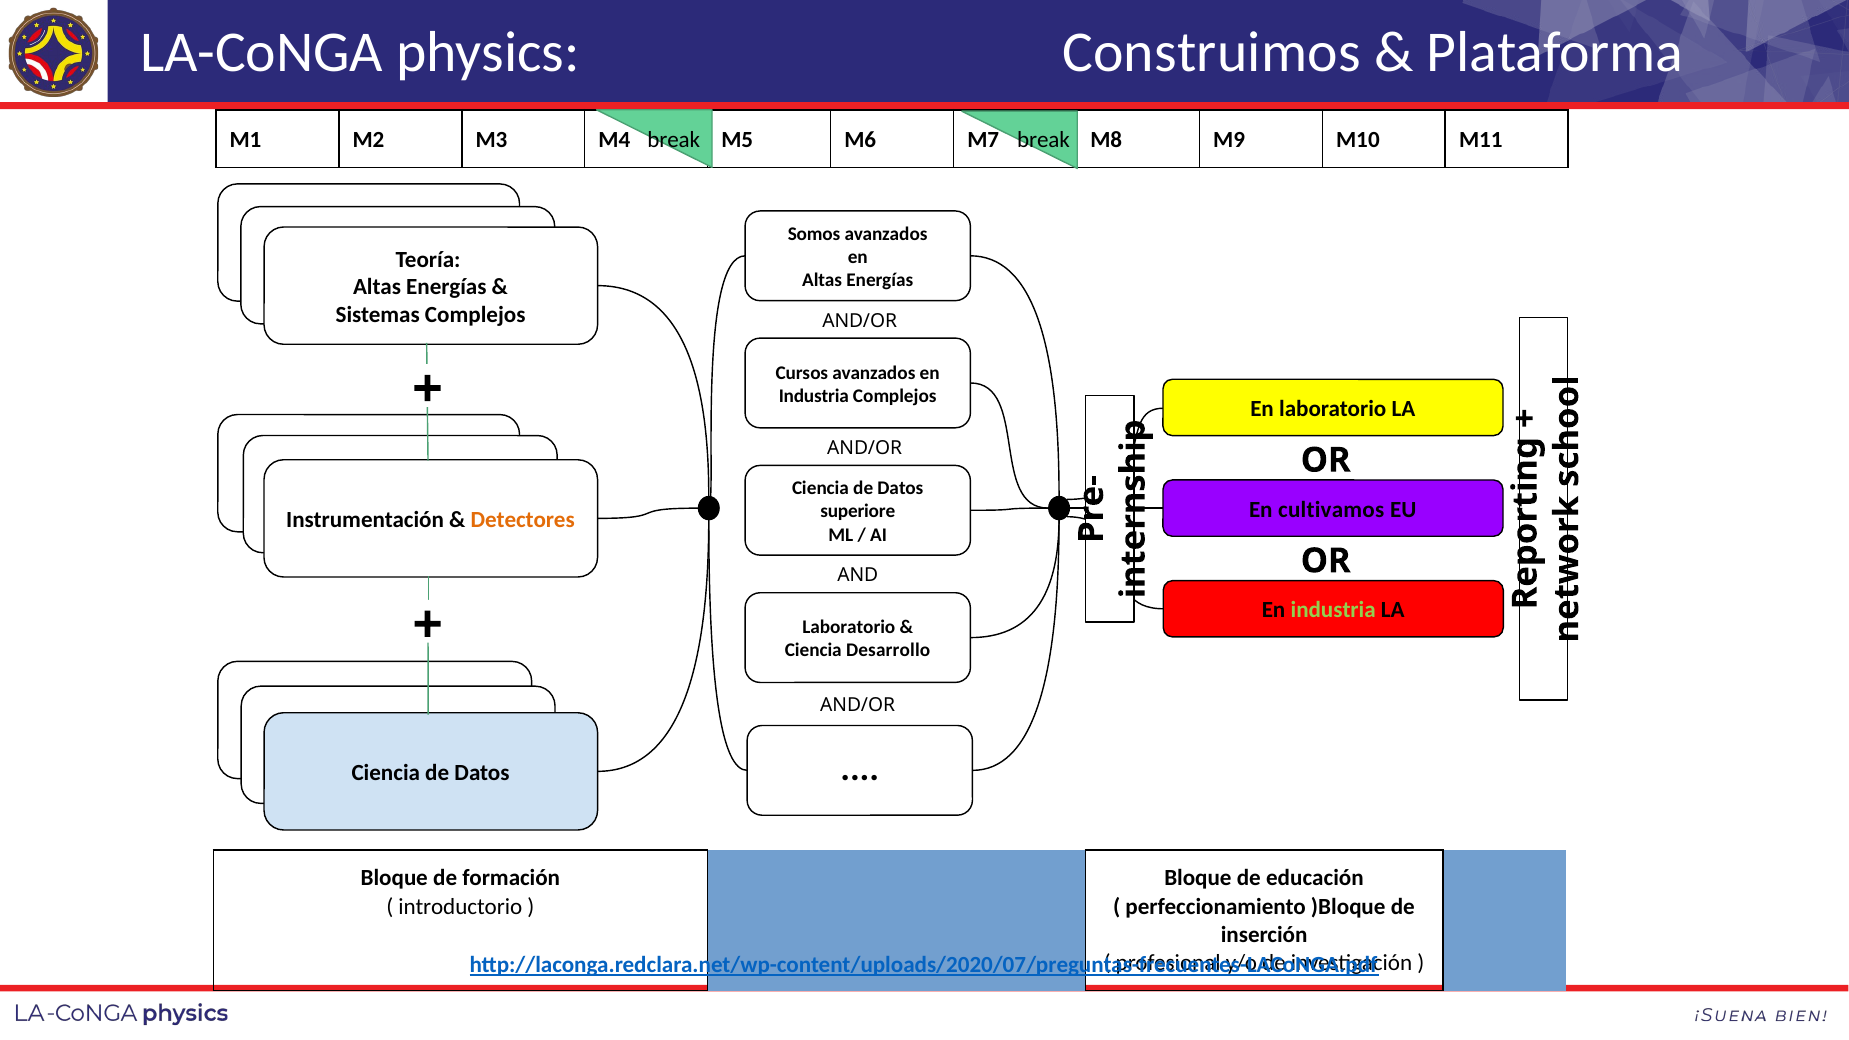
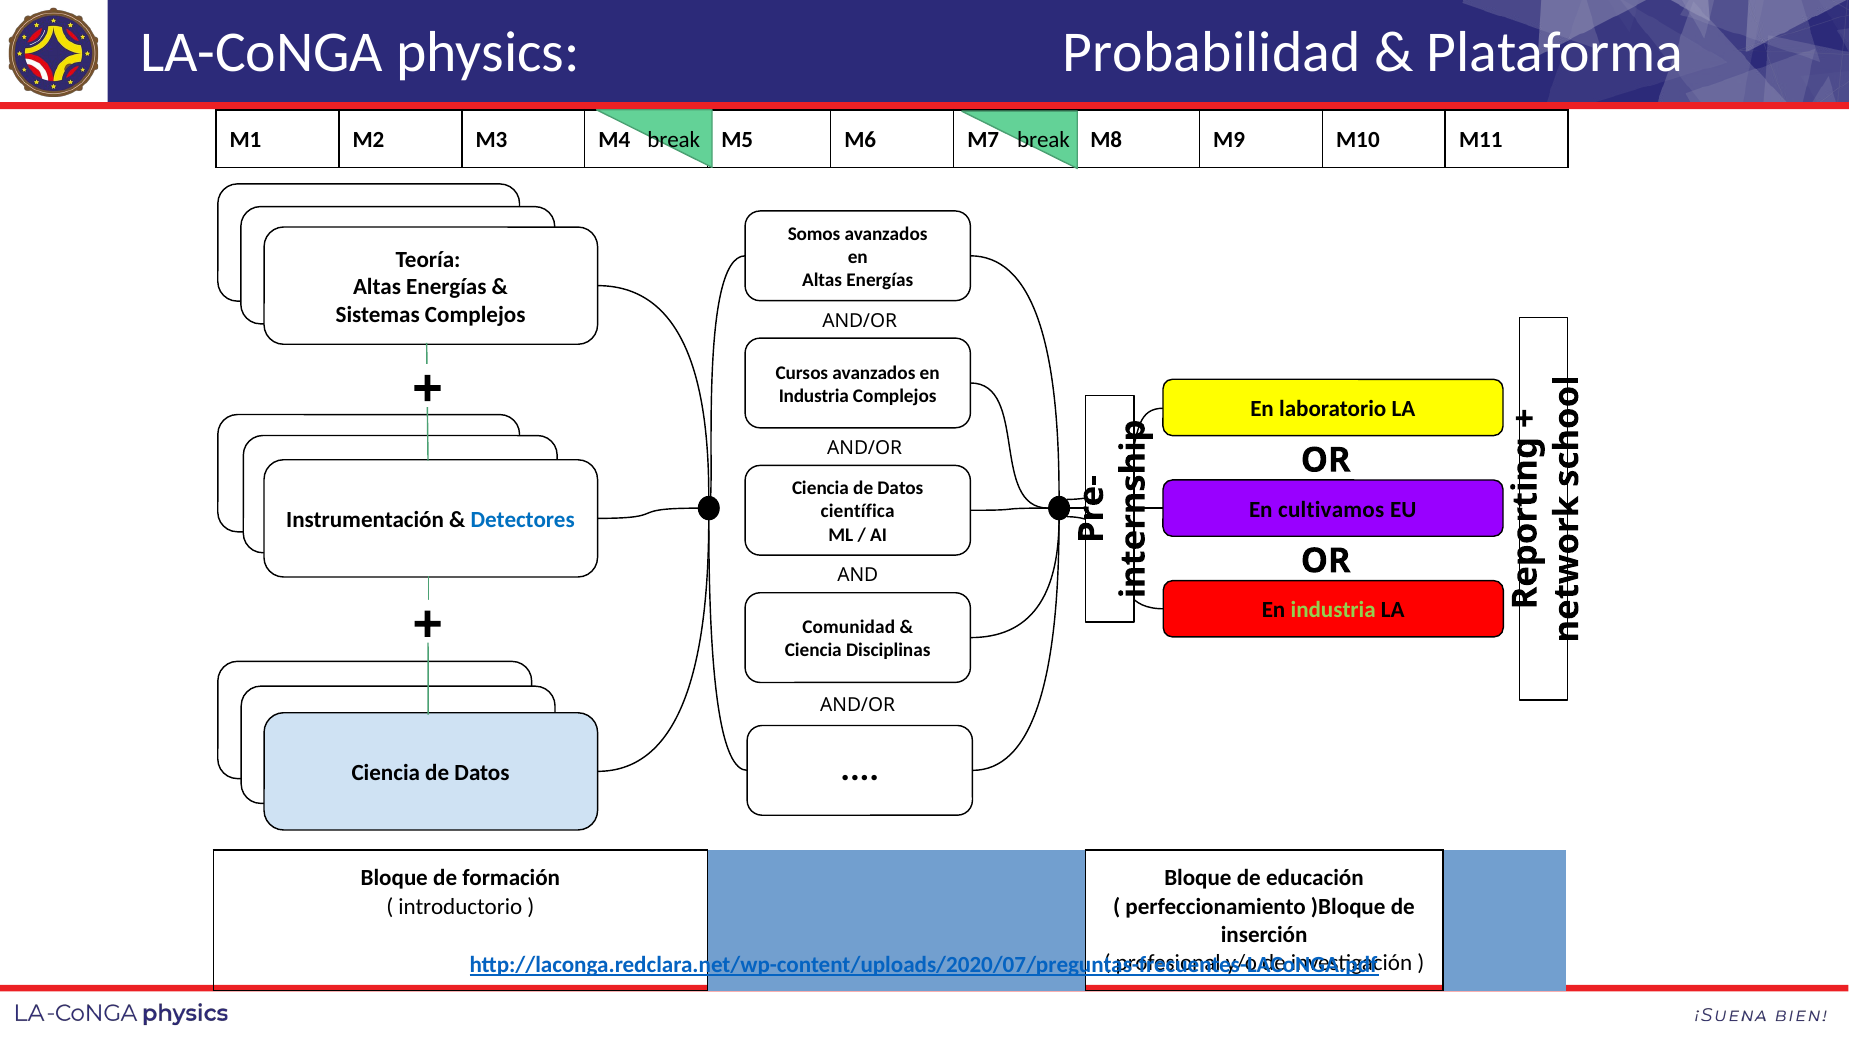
Construimos: Construimos -> Probabilidad (1212, 52)
superiore: superiore -> científica (858, 512)
Detectores colour: orange -> blue (523, 520)
Laboratorio: Laboratorio -> Comunidad (849, 627)
Desarrollo: Desarrollo -> Disciplinas (888, 650)
